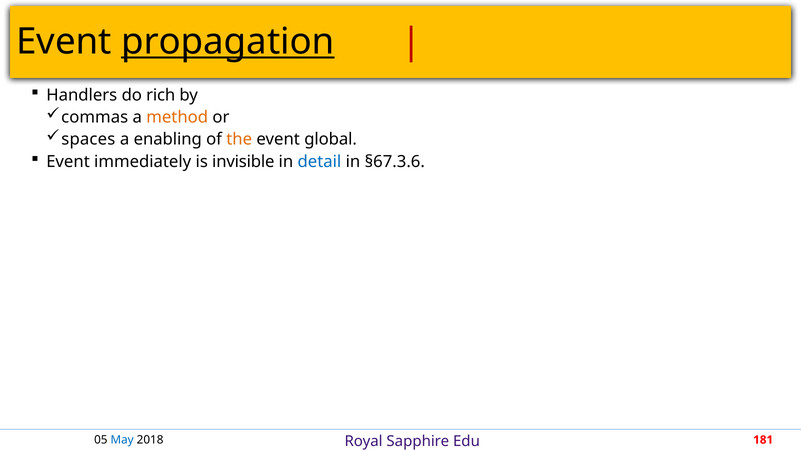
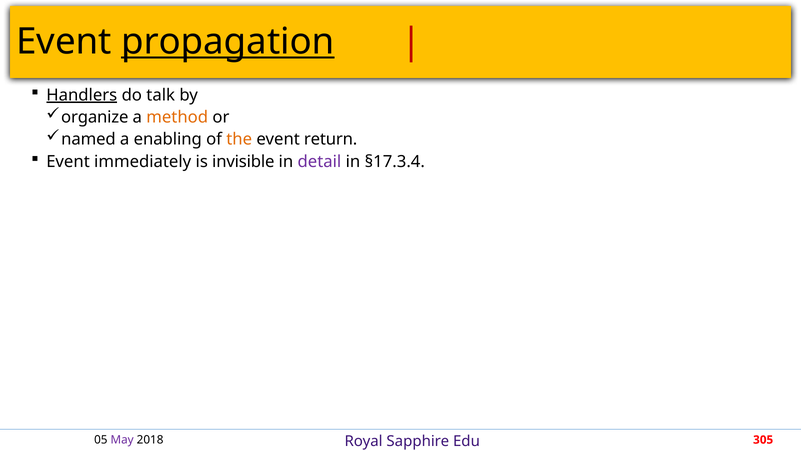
Handlers underline: none -> present (82, 95)
rich: rich -> talk (161, 95)
commas: commas -> organize (95, 117)
spaces: spaces -> named (88, 140)
global: global -> return (331, 140)
detail colour: blue -> purple (319, 162)
§67.3.6: §67.3.6 -> §17.3.4 (395, 162)
May colour: blue -> purple (122, 440)
181: 181 -> 305 (763, 440)
